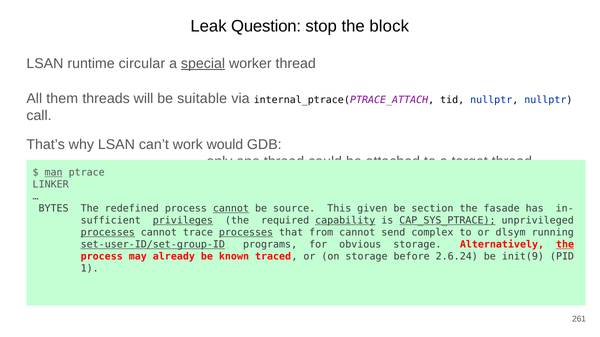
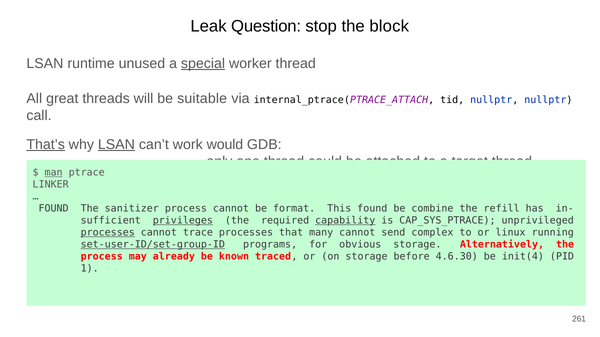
circular: circular -> unused (142, 64)
them: them -> great (62, 99)
That’s underline: none -> present (46, 145)
LSAN underline: none -> present (116, 145)
BYTES: BYTES -> FOUND (54, 209)
redefined: redefined -> sanitizer (132, 209)
cannot underline: present -> none (231, 209)
source: source -> format (294, 209)
This given: given -> found (372, 209)
section: section -> combine (432, 209)
fasade: fasade -> refill (502, 209)
CAP_SYS_PTRACE underline: present -> none (447, 221)
processes underline: present -> none (246, 233)
from: from -> many (321, 233)
dlsym: dlsym -> linux (511, 233)
the underline: present -> none (565, 245)
2.6.24: 2.6.24 -> 4.6.30 (457, 257)
init(9: init(9 -> init(4 (523, 257)
